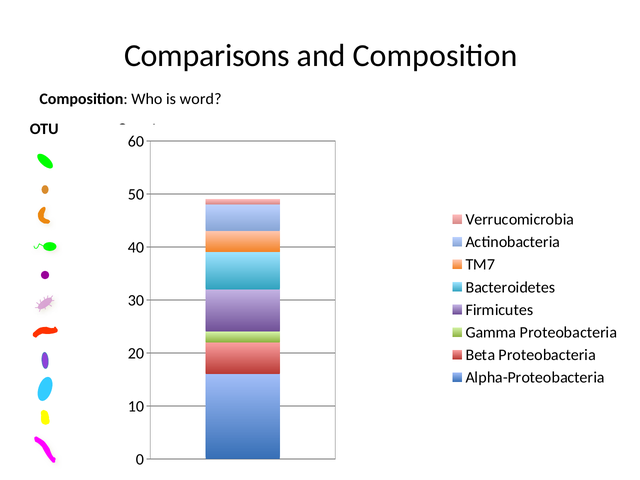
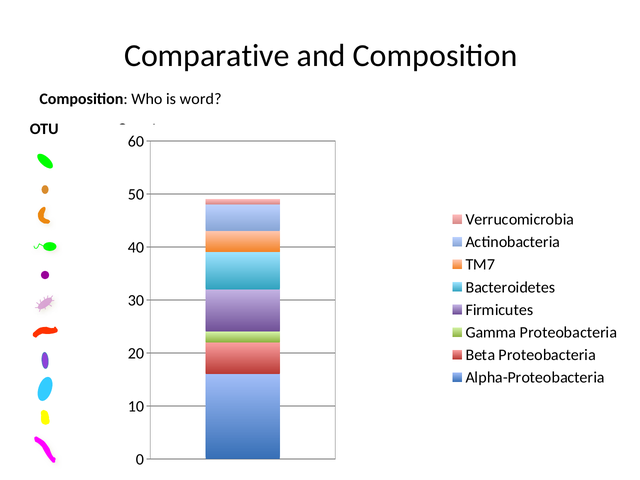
Comparisons: Comparisons -> Comparative (207, 56)
